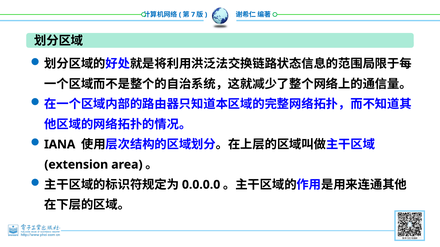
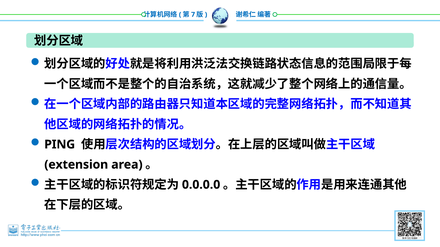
IANA: IANA -> PING (60, 145)
